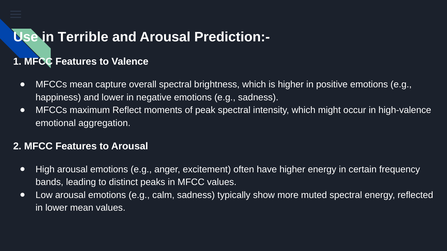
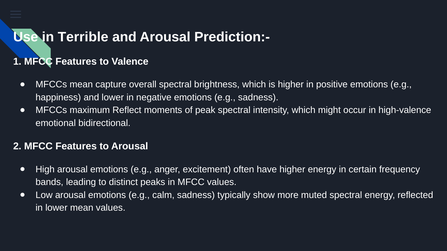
aggregation: aggregation -> bidirectional (104, 123)
